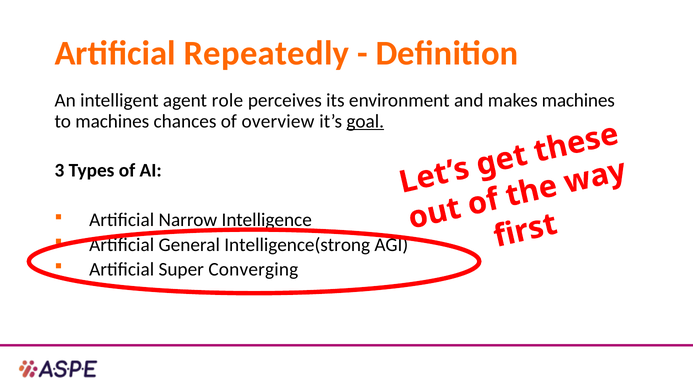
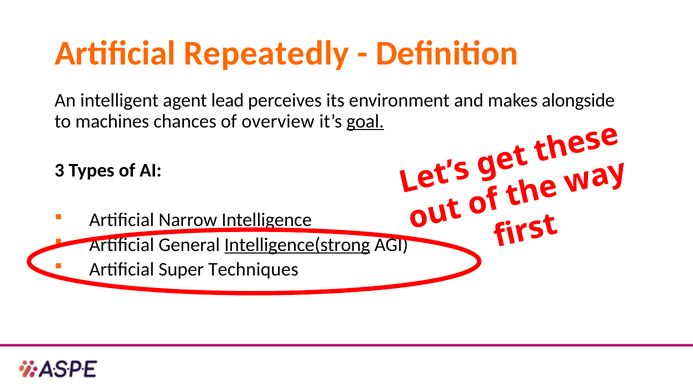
role: role -> lead (228, 100)
makes machines: machines -> alongside (578, 100)
Intelligence(strong underline: none -> present (297, 245)
Converging: Converging -> Techniques (253, 269)
